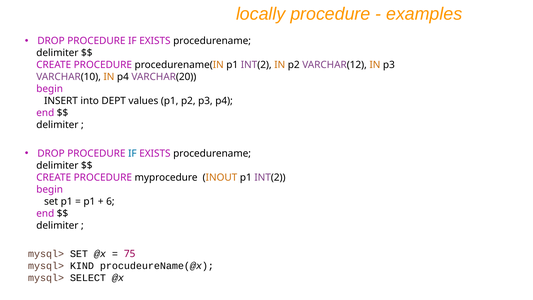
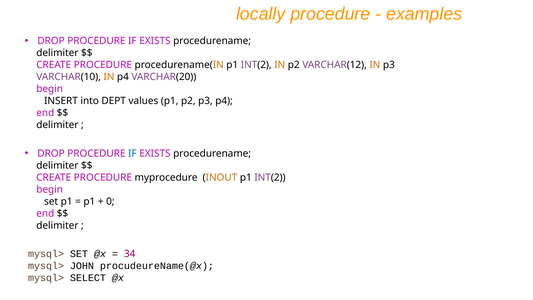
6: 6 -> 0 (110, 201)
75: 75 -> 34 (130, 254)
KIND: KIND -> JOHN (82, 266)
